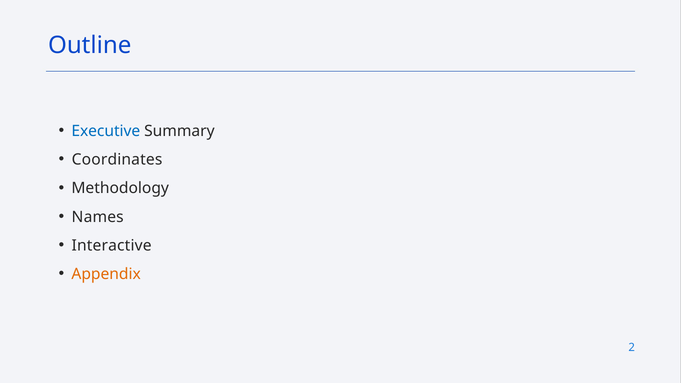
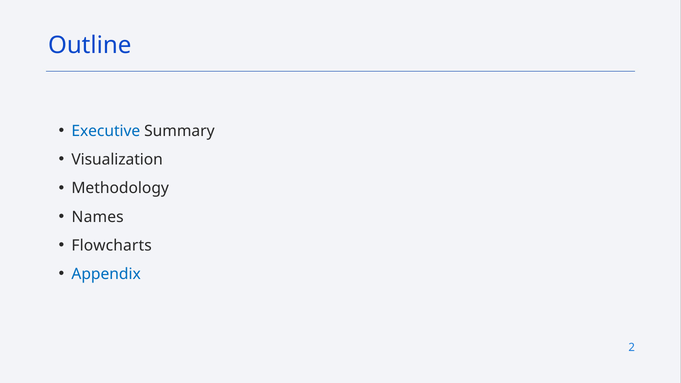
Coordinates: Coordinates -> Visualization (117, 160)
Interactive: Interactive -> Flowcharts (112, 246)
Appendix colour: orange -> blue (106, 274)
